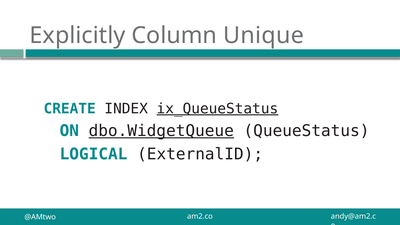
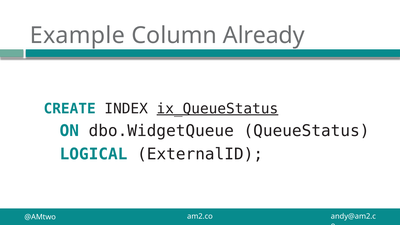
Explicitly: Explicitly -> Example (77, 35)
Unique: Unique -> Already (264, 35)
dbo.WidgetQueue underline: present -> none (161, 131)
